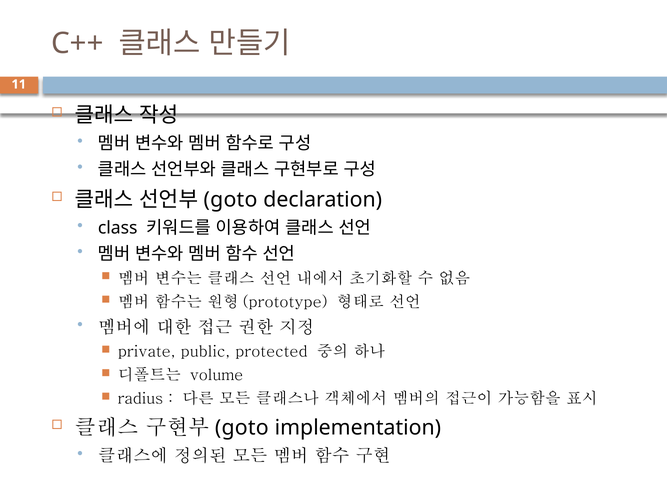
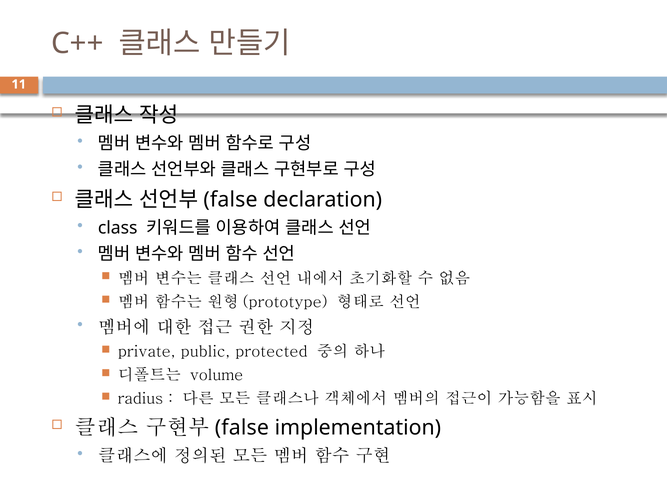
goto: goto -> false (231, 200)
goto: goto -> false (242, 428)
